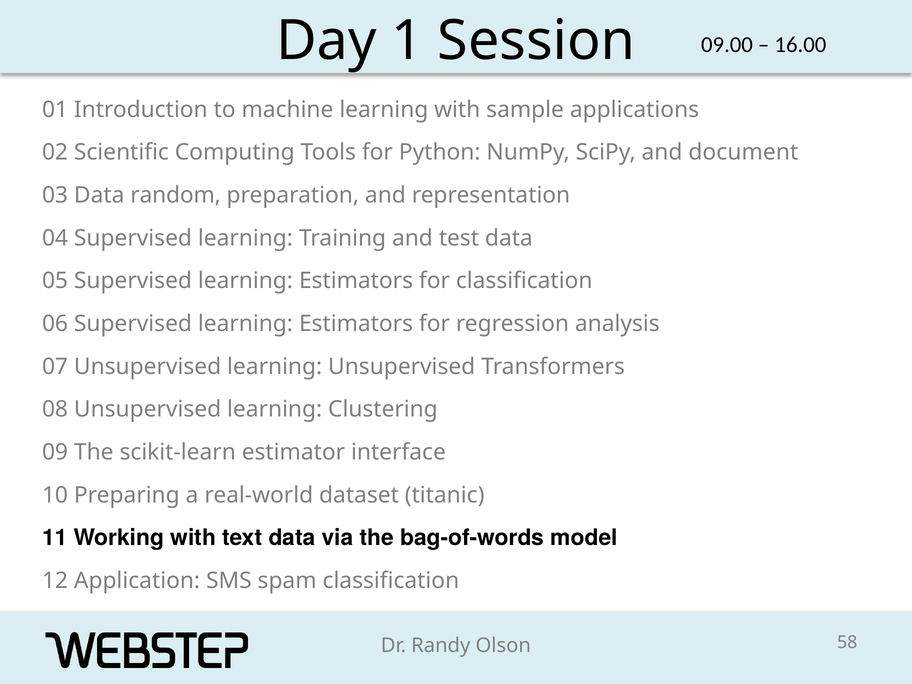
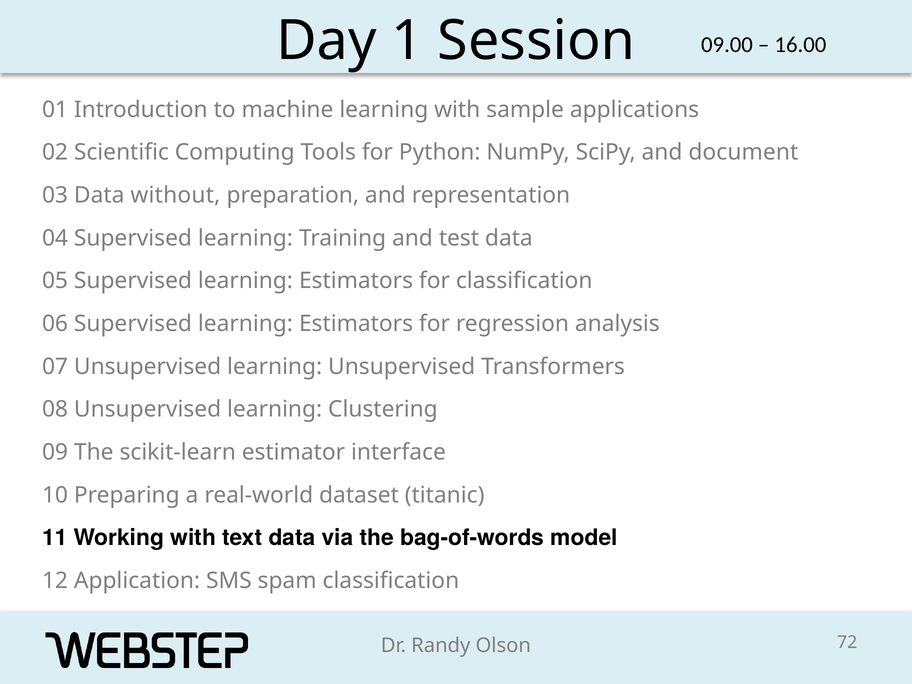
random: random -> without (175, 195)
58: 58 -> 72 (847, 642)
